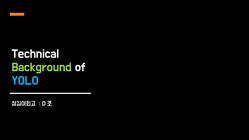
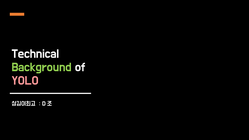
YOLO colour: light blue -> pink (25, 81)
